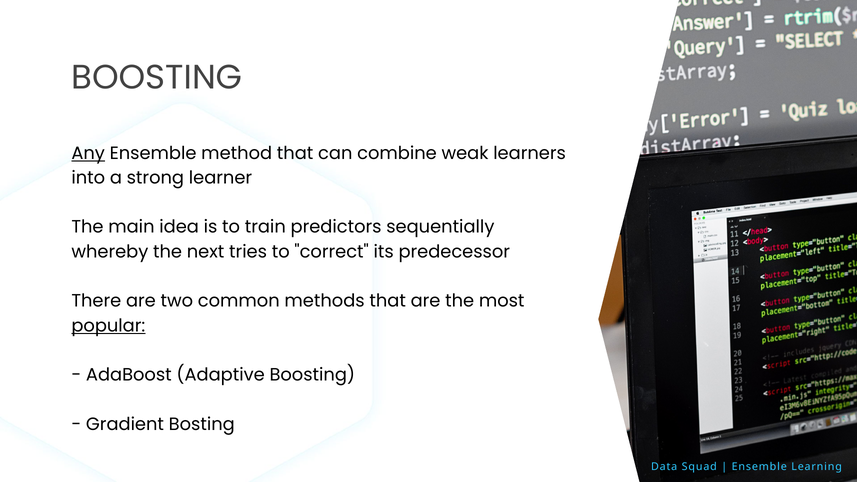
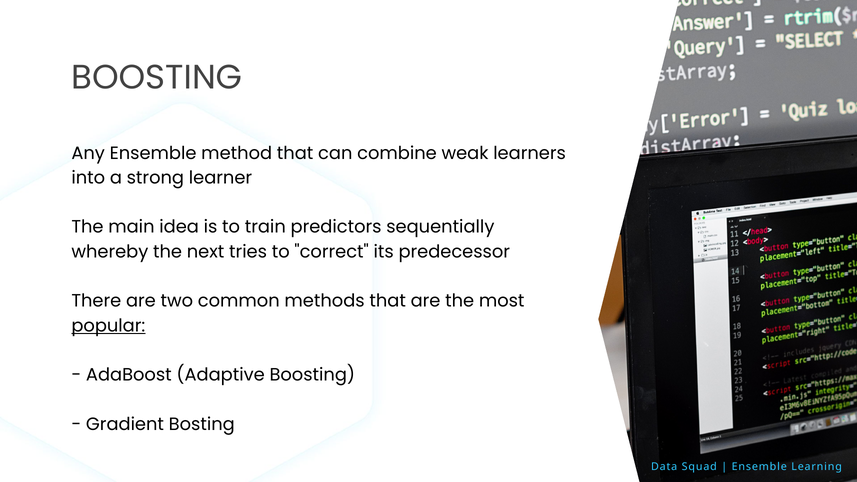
Any underline: present -> none (88, 153)
